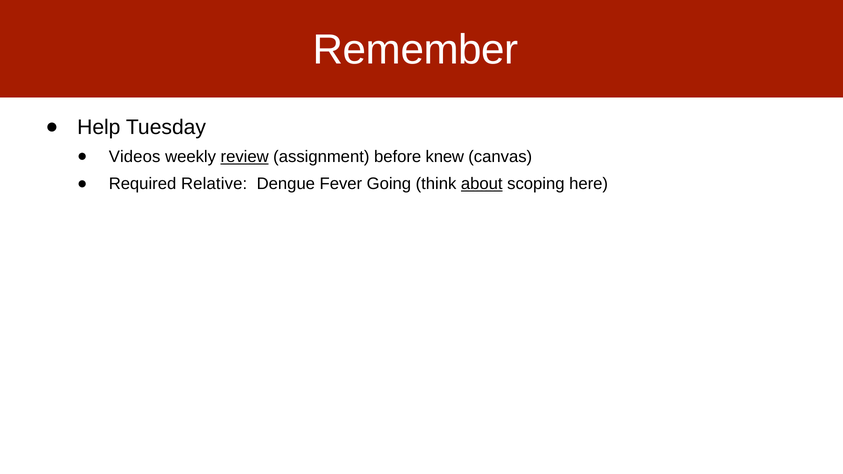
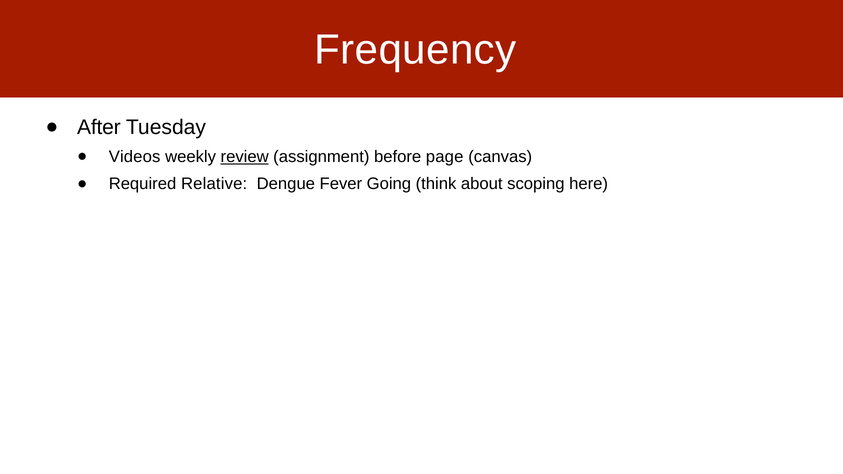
Remember: Remember -> Frequency (415, 50)
Help: Help -> After (99, 127)
knew: knew -> page (445, 157)
about underline: present -> none (482, 184)
